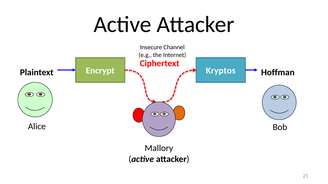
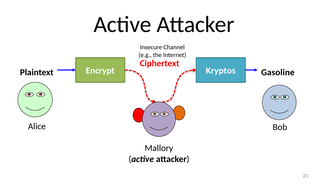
Hoffman: Hoffman -> Gasoline (278, 72)
